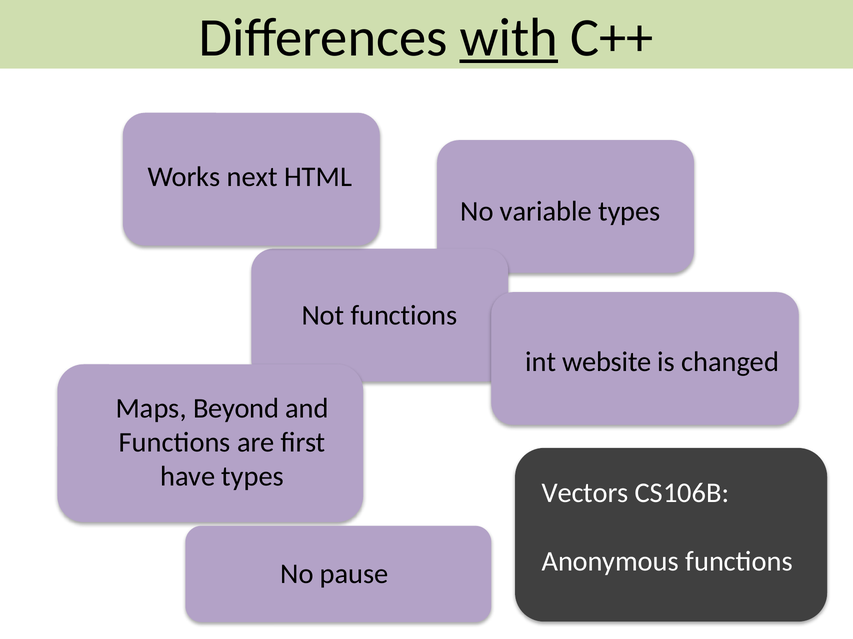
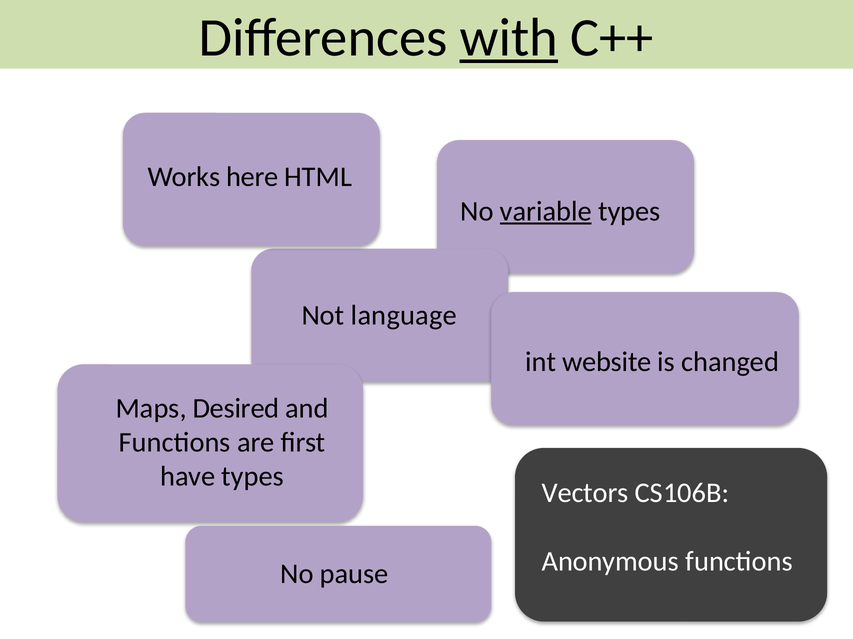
next: next -> here (252, 177)
variable underline: none -> present (546, 212)
Not functions: functions -> language (404, 316)
Beyond: Beyond -> Desired (236, 409)
